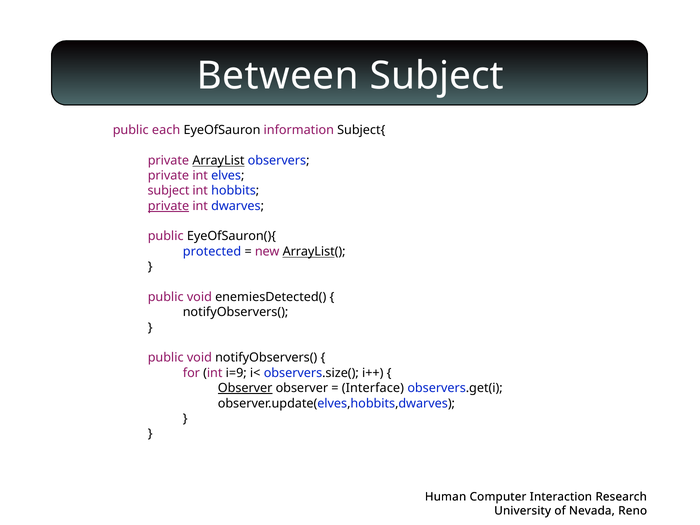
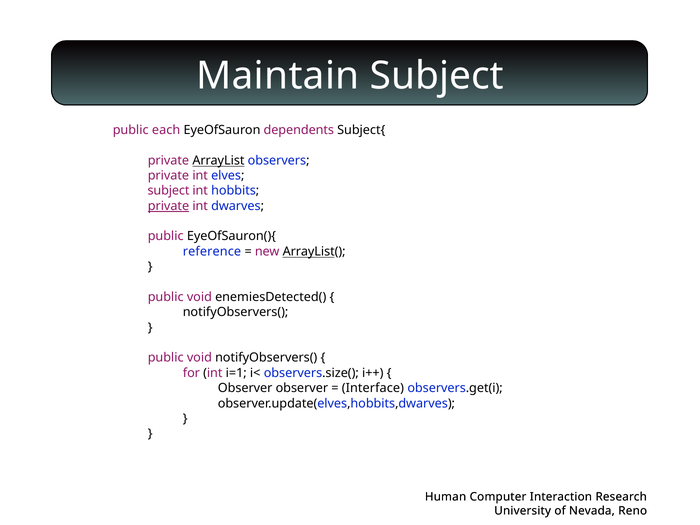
Between: Between -> Maintain (278, 76)
information: information -> dependents (299, 130)
protected: protected -> reference (212, 251)
i=9: i=9 -> i=1 (236, 373)
Observer underline: present -> none (245, 388)
